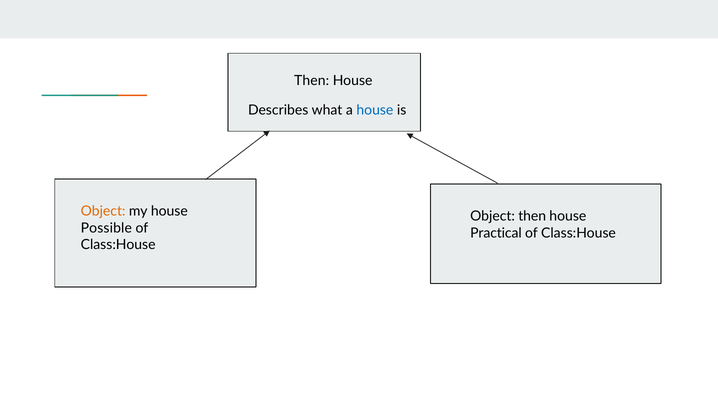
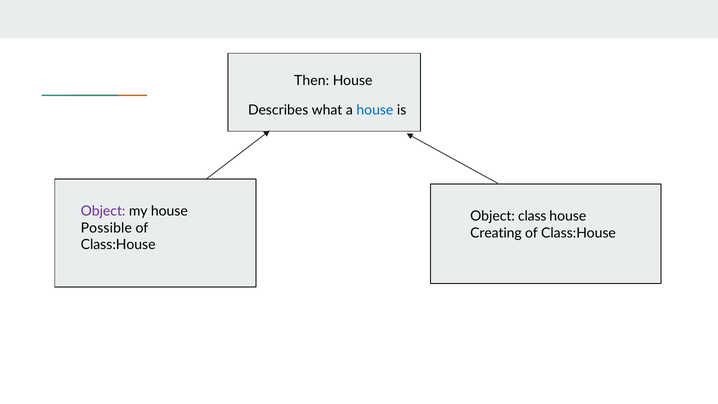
Object colour: orange -> purple (103, 211)
Object then: then -> class (532, 216)
Practical: Practical -> Creating (496, 233)
